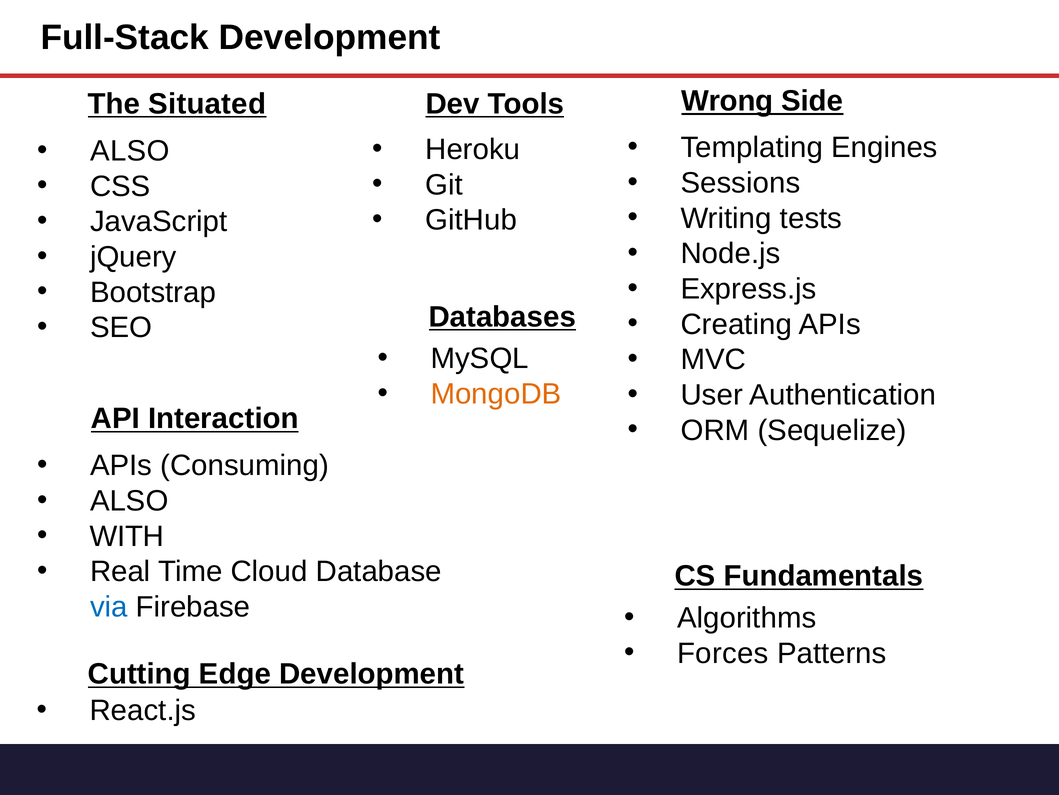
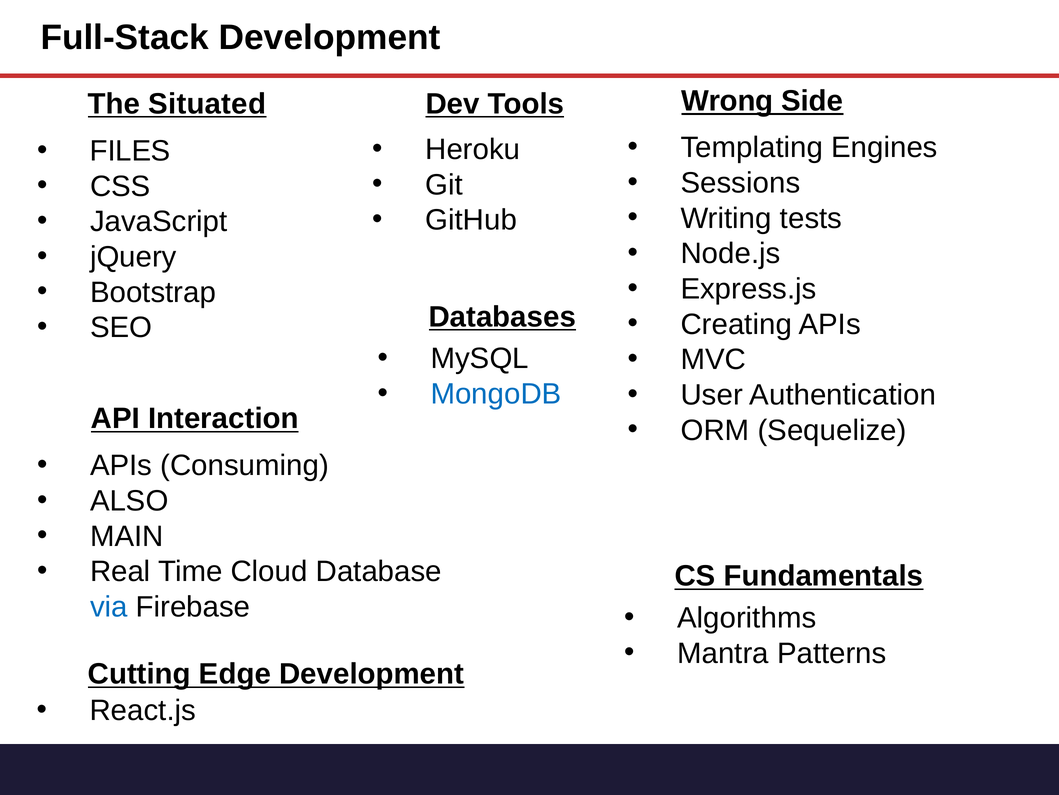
ALSO: ALSO -> FILES (130, 151)
MongoDB colour: orange -> blue (496, 394)
WITH: WITH -> MAIN (127, 536)
Forces: Forces -> Mantra (723, 653)
